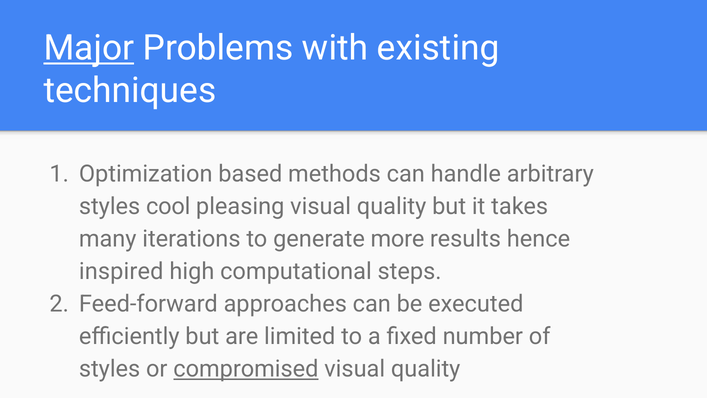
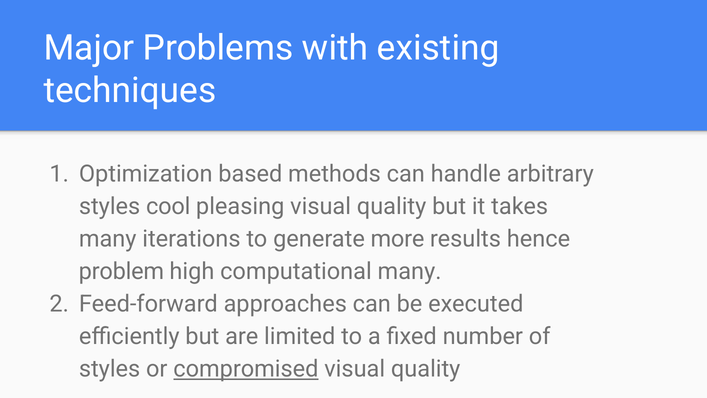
Major underline: present -> none (89, 48)
inspired: inspired -> problem (121, 271)
computational steps: steps -> many (410, 271)
